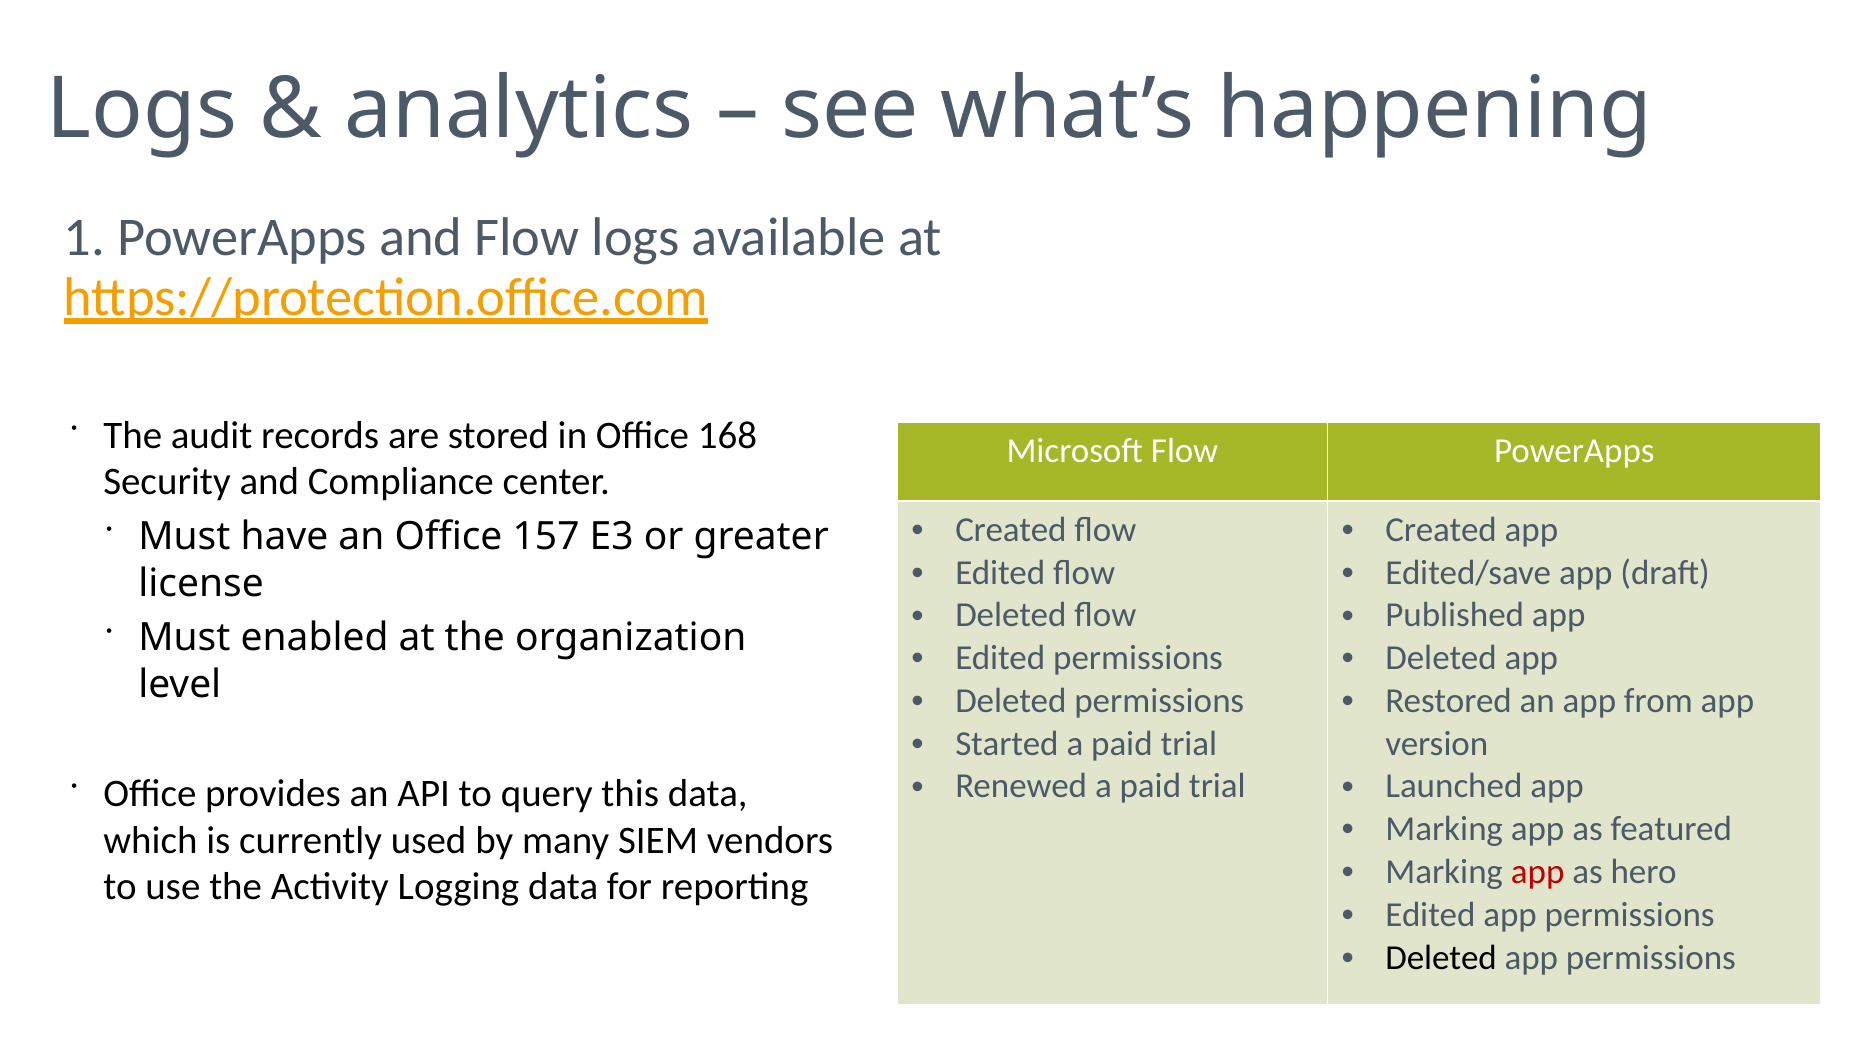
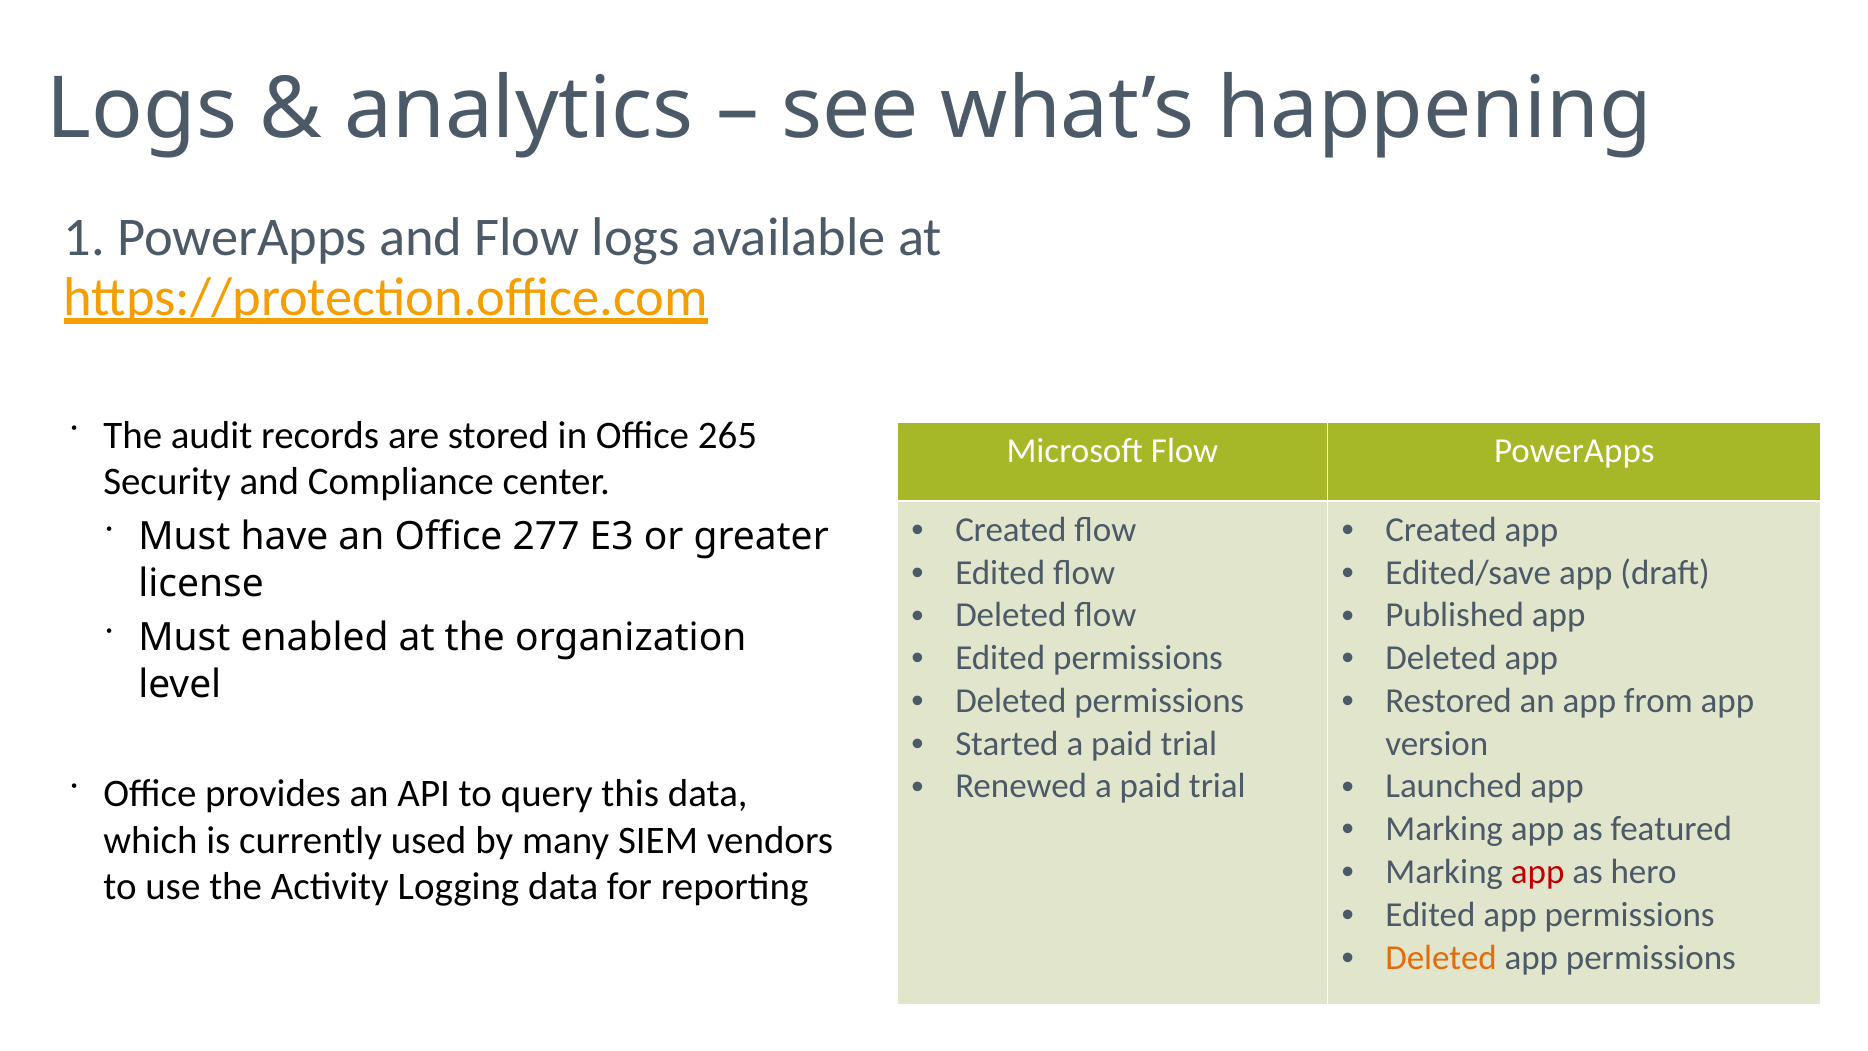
168: 168 -> 265 (728, 435)
157: 157 -> 277 (546, 536)
Deleted colour: black -> orange (1441, 957)
